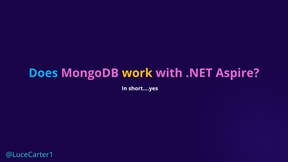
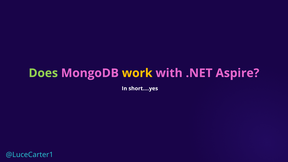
Does colour: light blue -> light green (43, 73)
